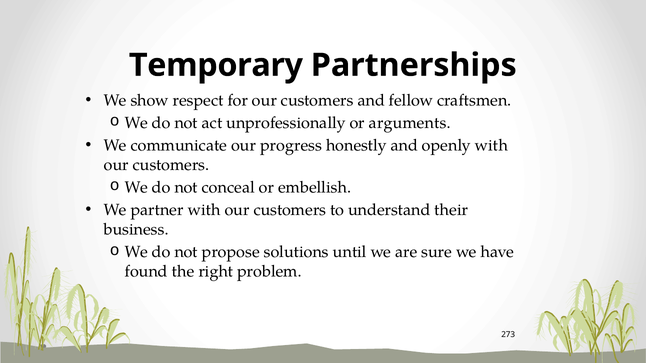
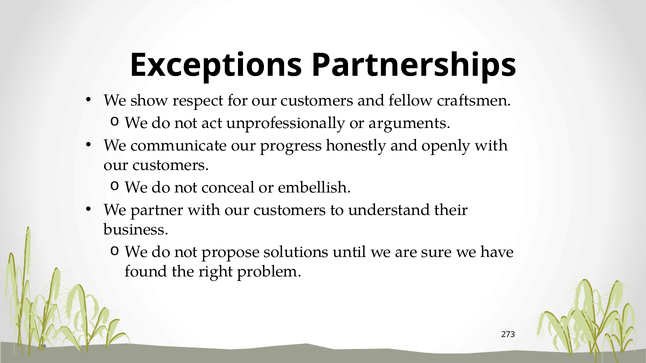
Temporary: Temporary -> Exceptions (216, 65)
